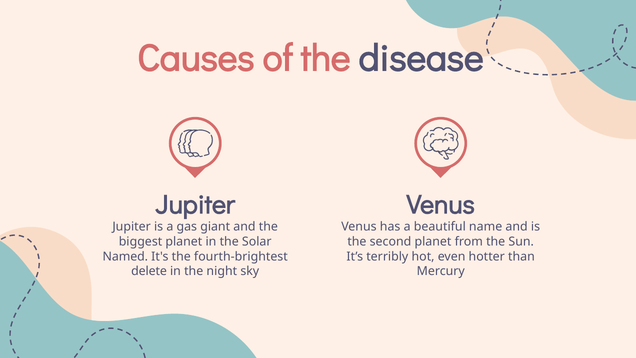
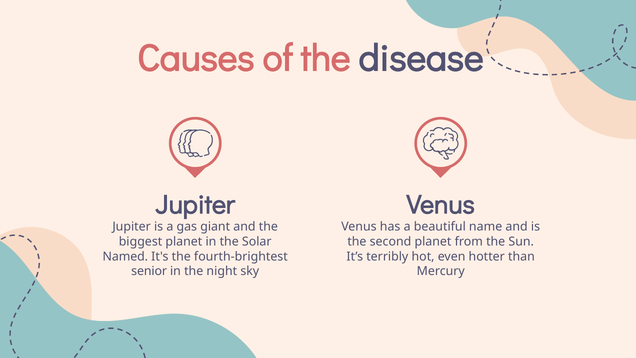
delete: delete -> senior (149, 271)
